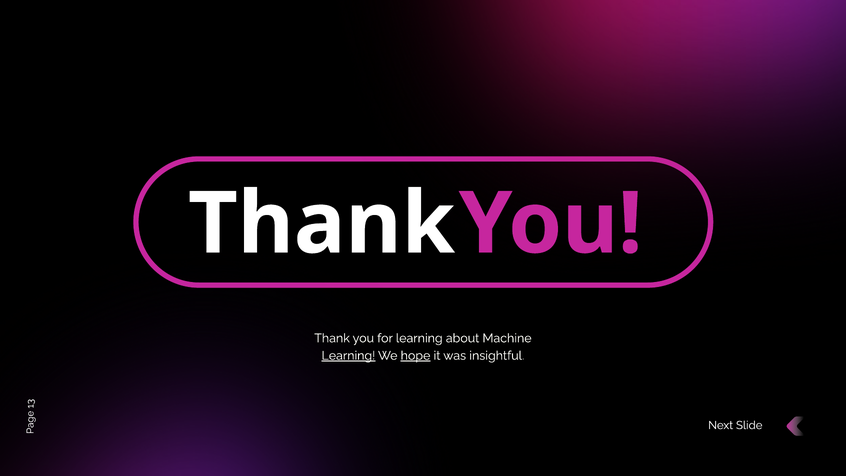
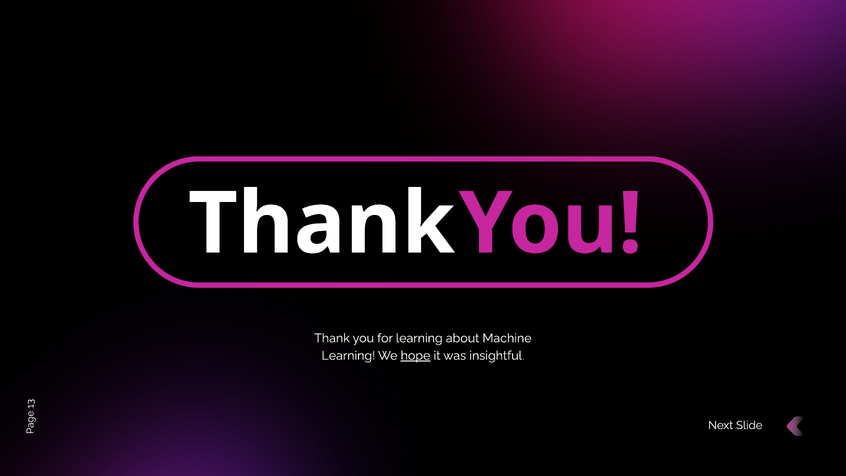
Learning underline: present -> none (348, 356)
